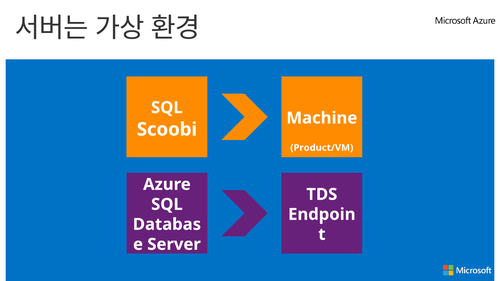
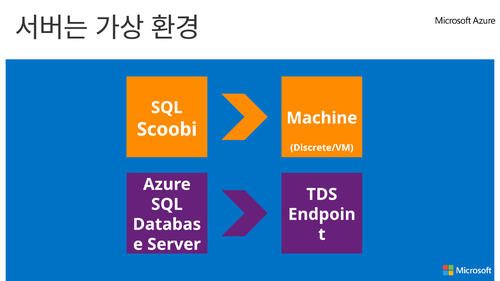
Product/VM: Product/VM -> Discrete/VM (322, 148)
